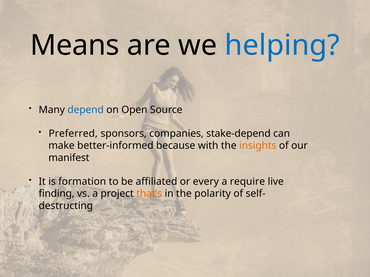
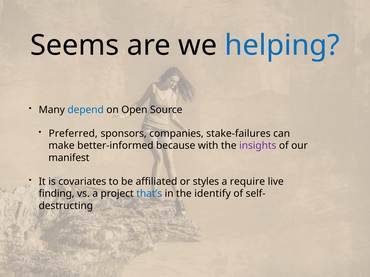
Means: Means -> Seems (75, 45)
stake-depend: stake-depend -> stake-failures (238, 134)
insights colour: orange -> purple (258, 146)
formation: formation -> covariates (82, 182)
every: every -> styles (206, 182)
that’s colour: orange -> blue (149, 194)
polarity: polarity -> identify (213, 194)
